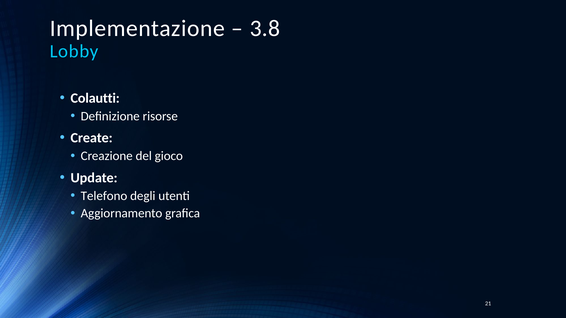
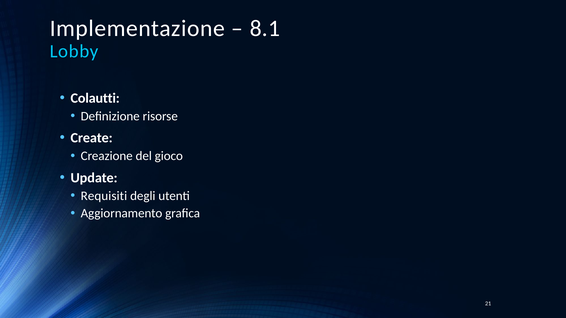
3.8: 3.8 -> 8.1 (265, 28)
Telefono: Telefono -> Requisiti (104, 196)
